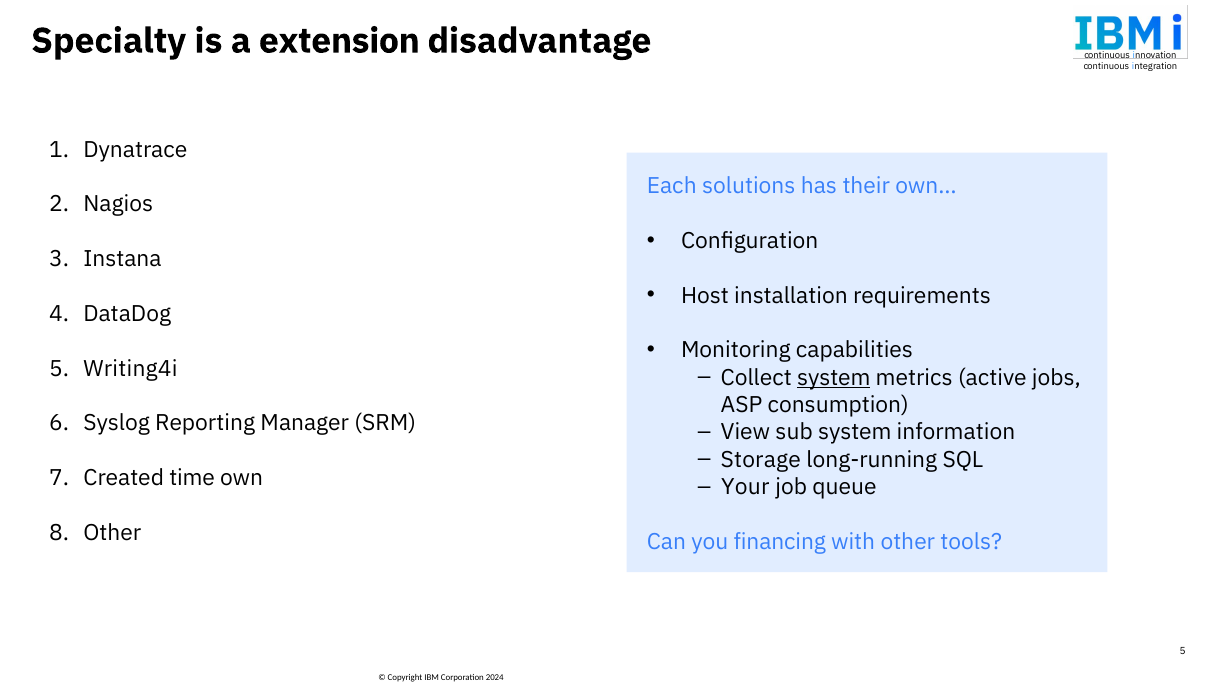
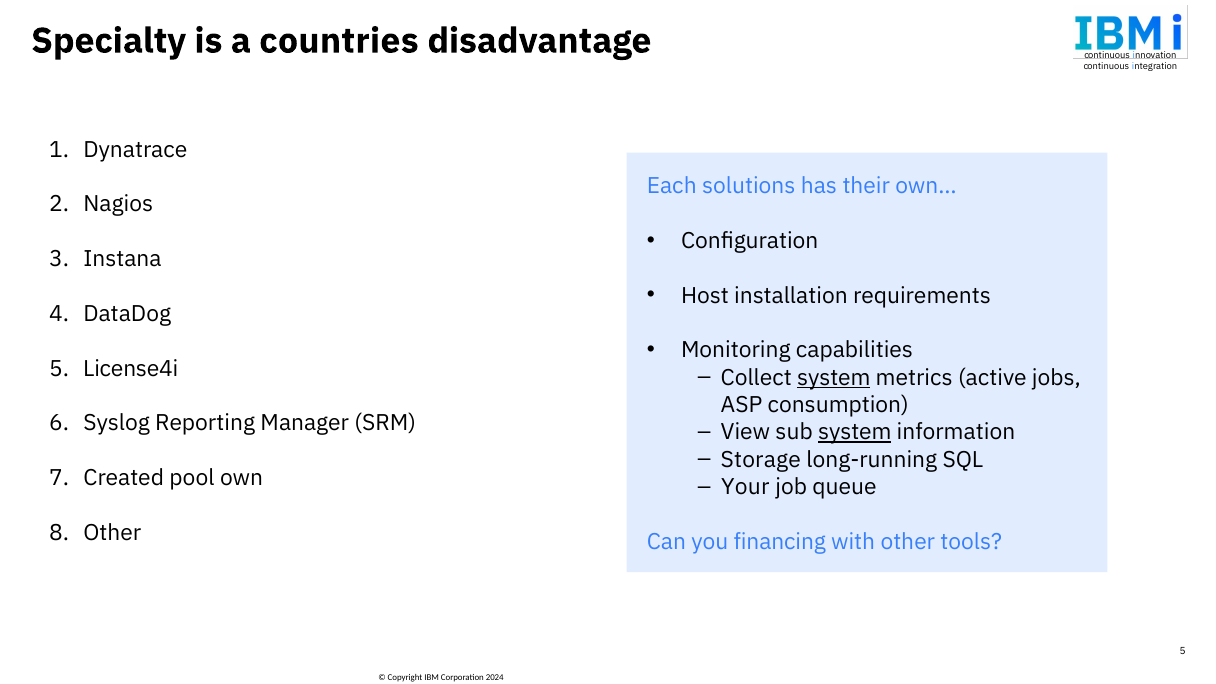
extension: extension -> countries (339, 41)
Writing4i: Writing4i -> License4i (131, 369)
system underline: none -> present (855, 432)
time: time -> pool (192, 478)
